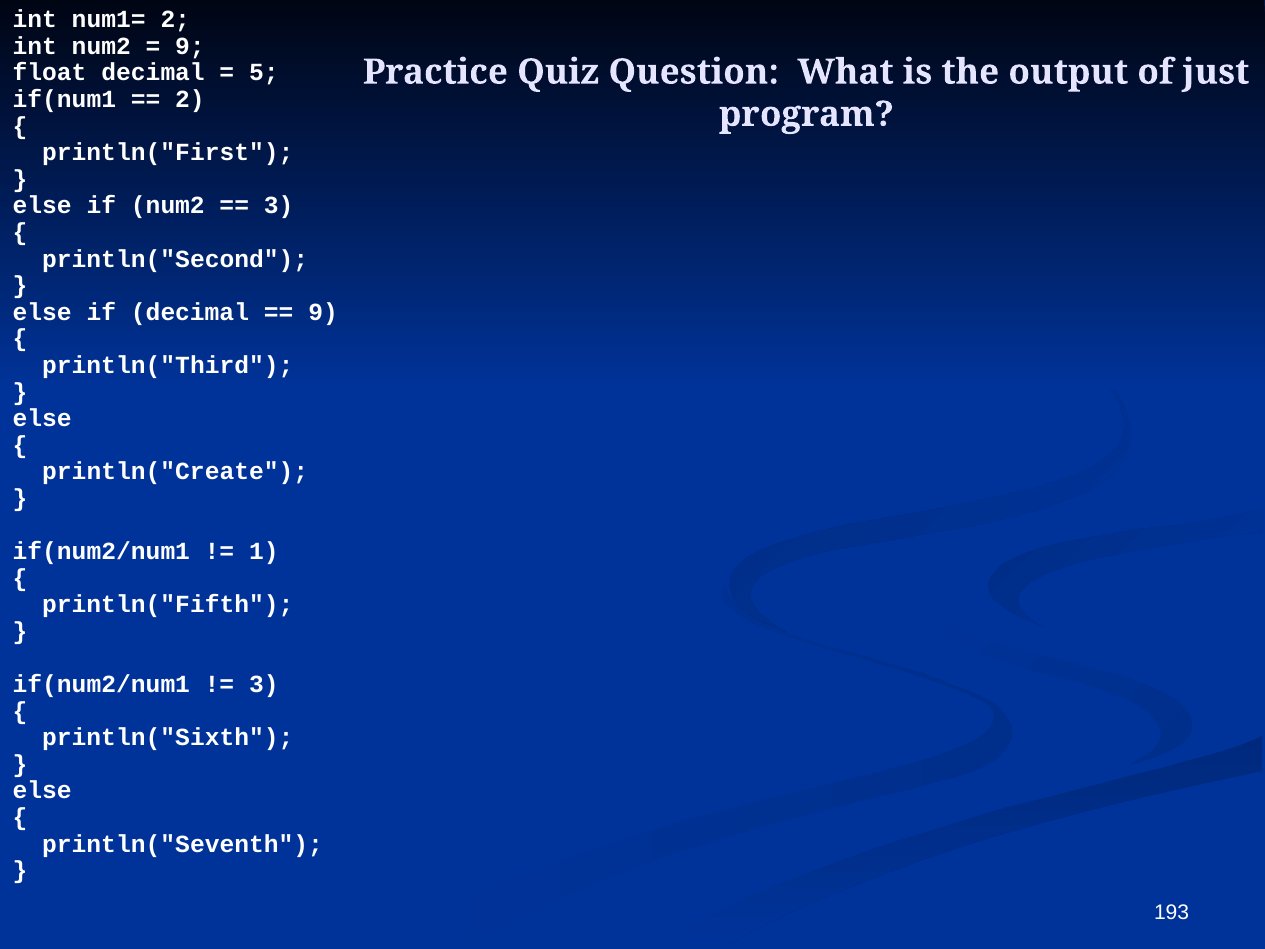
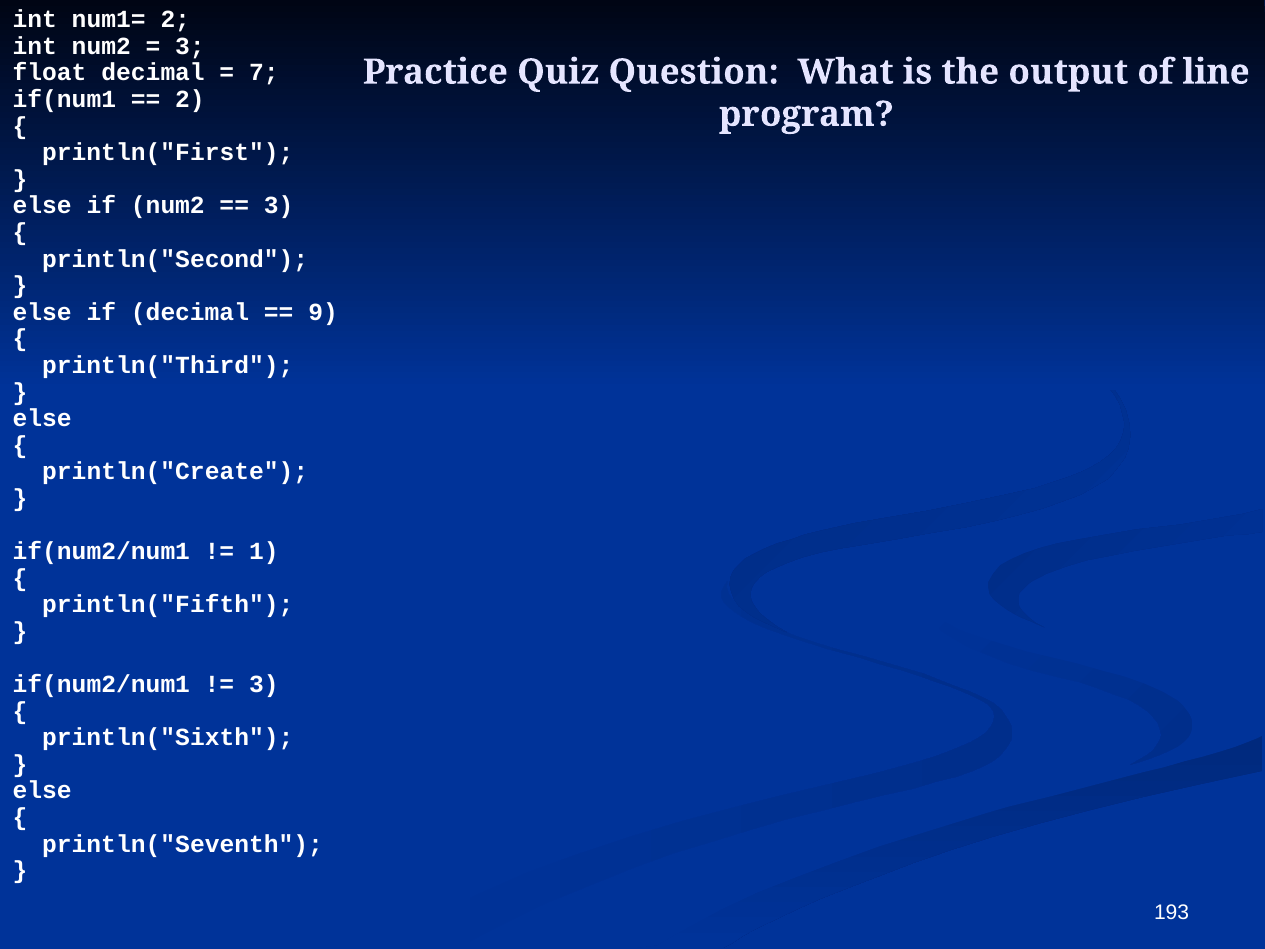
9: 9 -> 3 (190, 46)
just: just -> line (1216, 72)
5: 5 -> 7 (264, 73)
